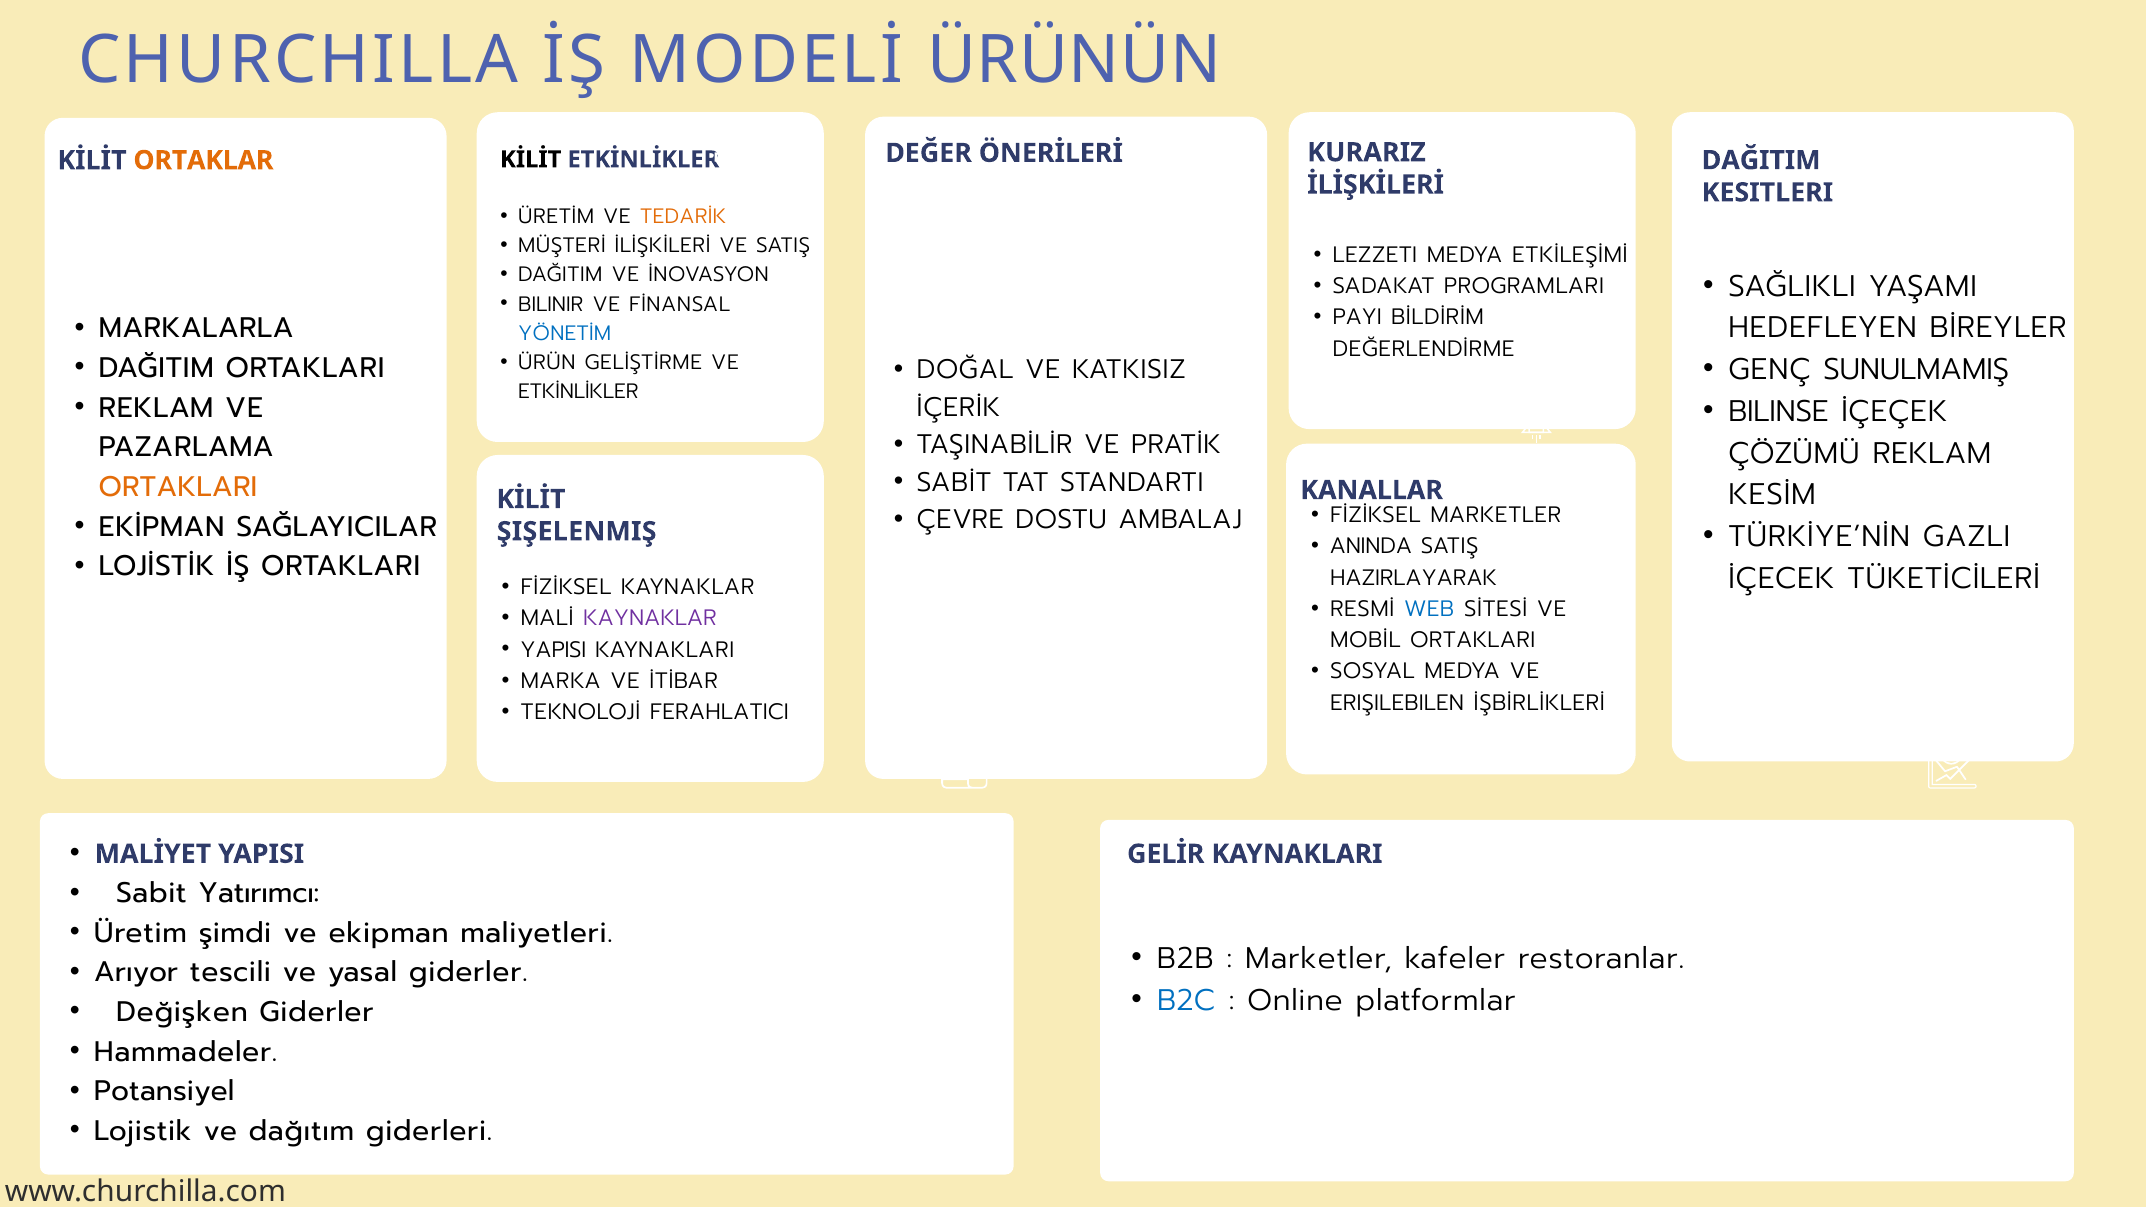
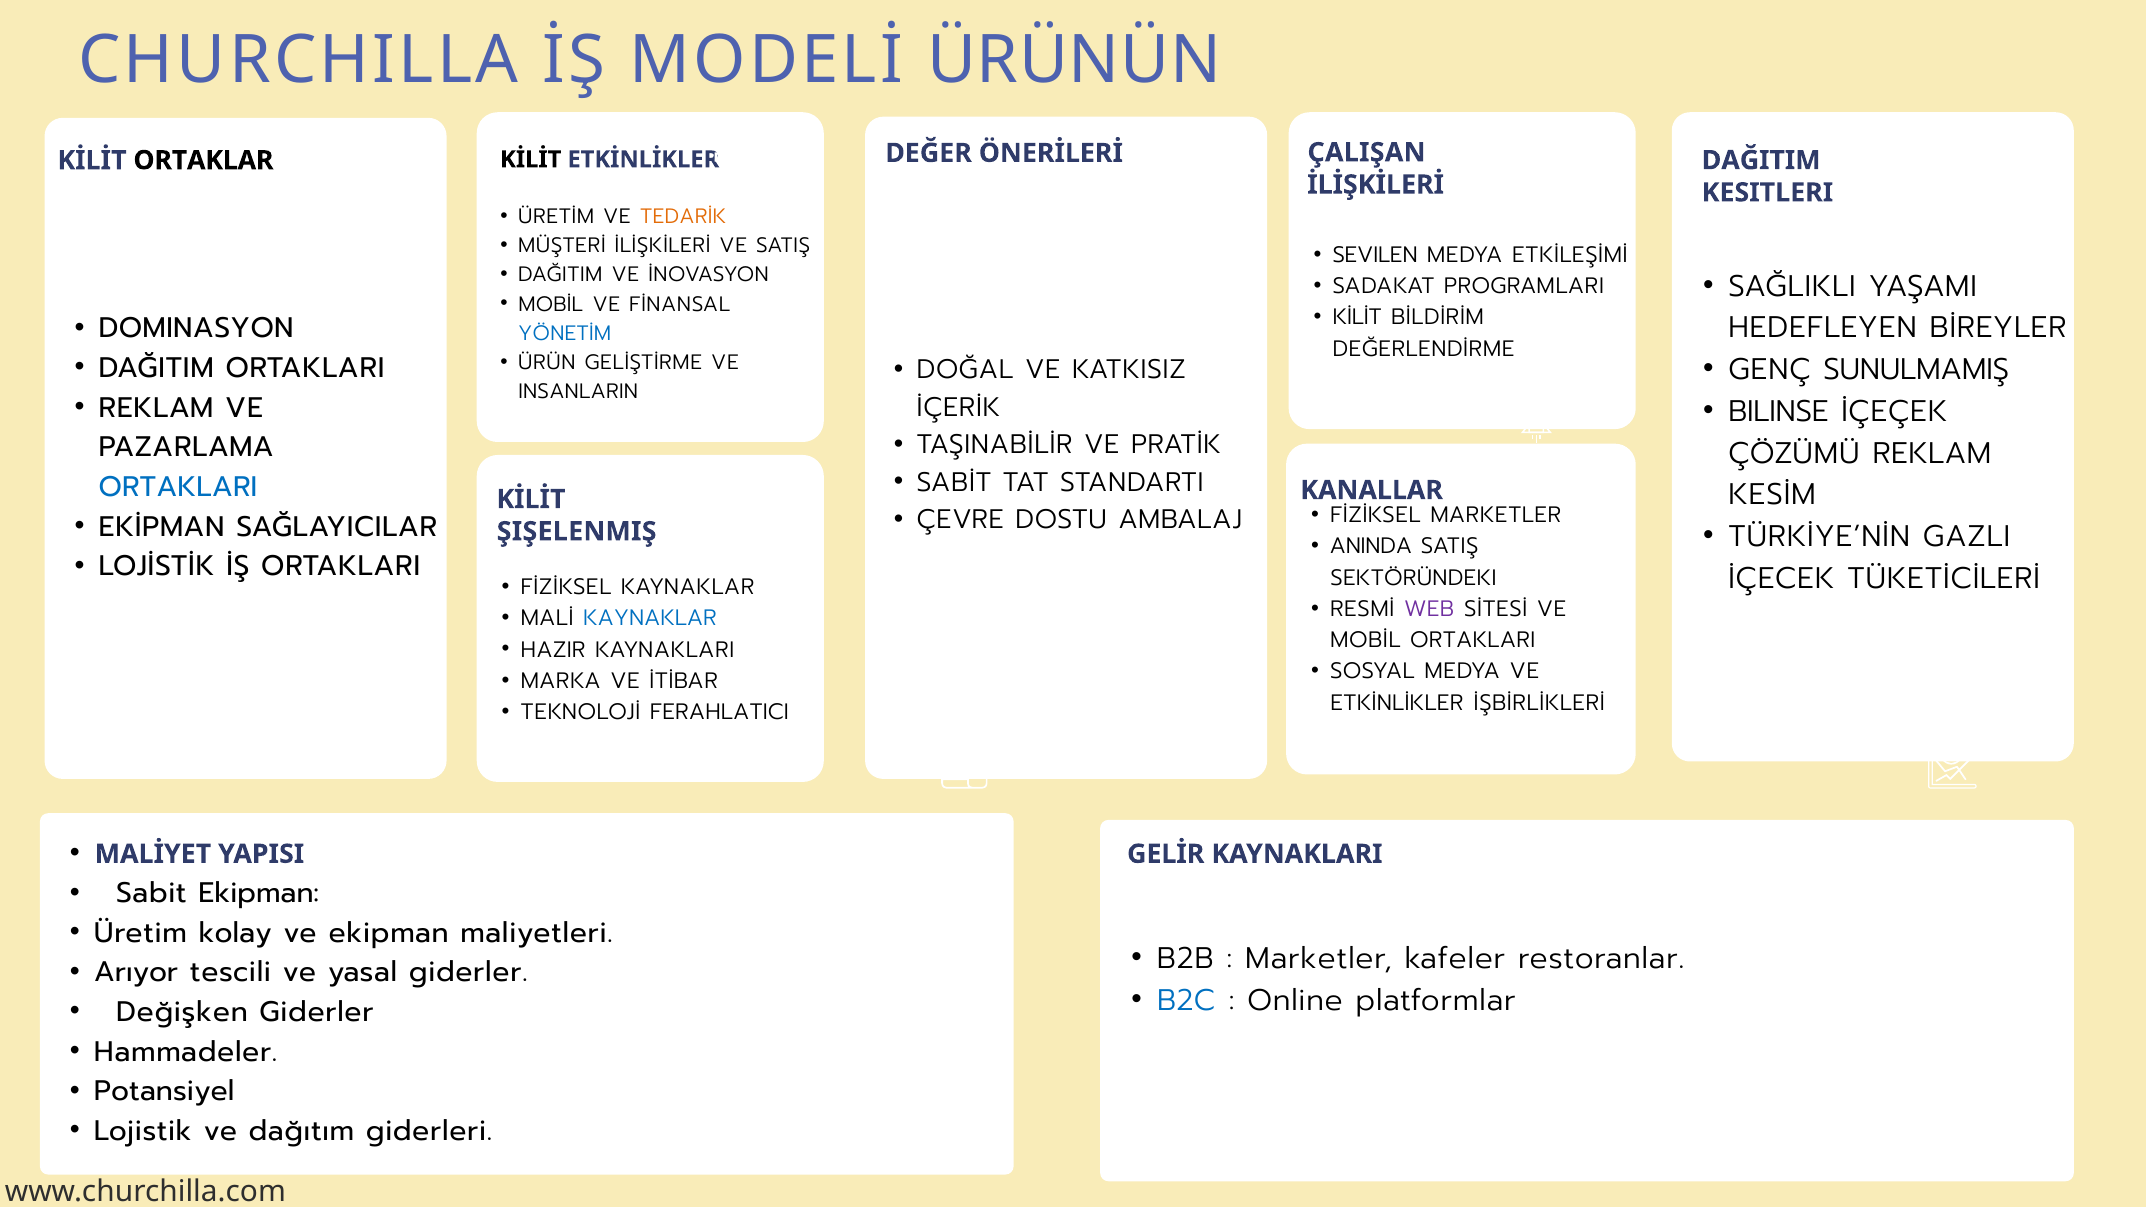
KURARIZ: KURARIZ -> ÇALIŞAN (1366, 152)
ORTAKLAR colour: orange -> black (203, 160)
LEZZETI: LEZZETI -> SEVILEN (1375, 255)
BILINIR: BILINIR -> MOBİL (551, 304)
PAYI: PAYI -> KİLİT (1357, 318)
MARKALARLA: MARKALARLA -> DOMINASYON (196, 329)
ETKİNLİKLER: ETKİNLİKLER -> INSANLARIN (578, 392)
ORTAKLARI colour: orange -> blue (178, 487)
HAZIRLAYARAK: HAZIRLAYARAK -> SEKTÖRÜNDEKI (1413, 578)
WEB colour: blue -> purple (1429, 609)
KAYNAKLAR colour: purple -> blue (650, 619)
YAPISI: YAPISI -> HAZIR (553, 650)
ERIŞILEBILEN: ERIŞILEBILEN -> ETKİNLİKLER (1397, 703)
Sabit Yatırımcı: Yatırımcı -> Ekipman (259, 893)
şimdi: şimdi -> kolay (235, 933)
